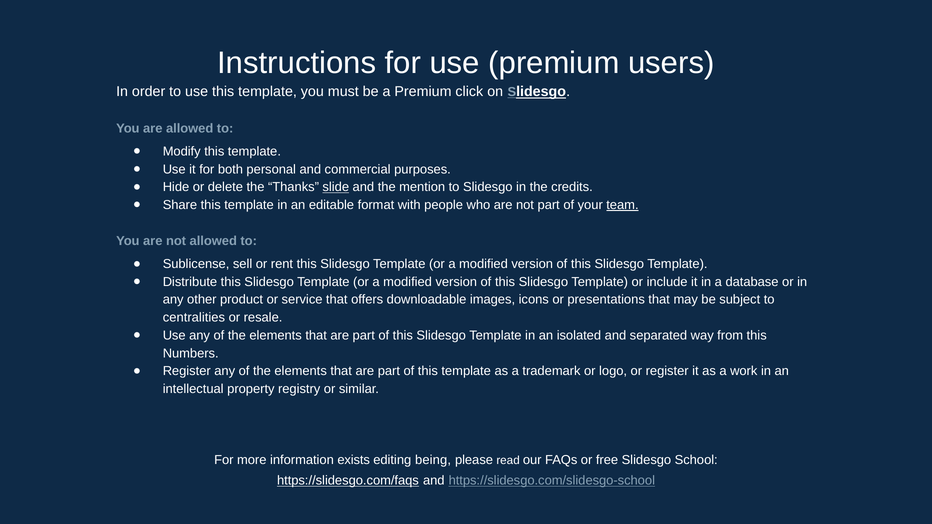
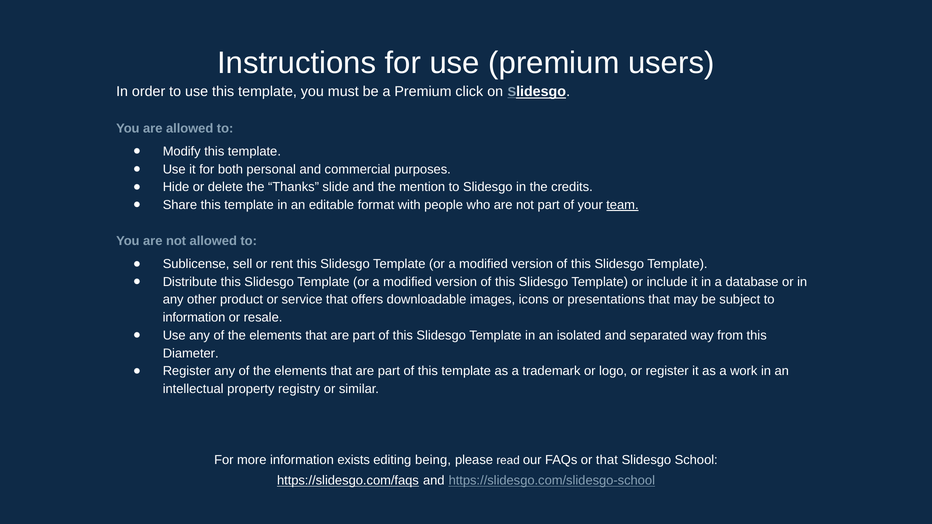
slide underline: present -> none (336, 187)
centralities: centralities -> information (194, 318)
Numbers: Numbers -> Diameter (191, 353)
or free: free -> that (607, 460)
